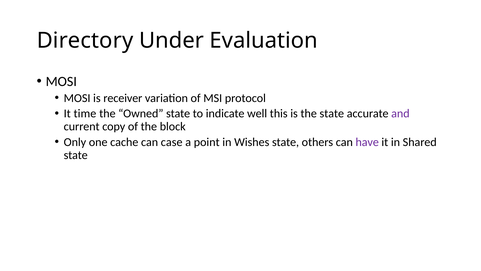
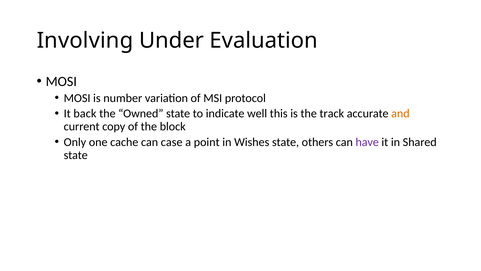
Directory: Directory -> Involving (85, 40)
receiver: receiver -> number (123, 98)
time: time -> back (85, 113)
the state: state -> track (332, 113)
and colour: purple -> orange (400, 113)
